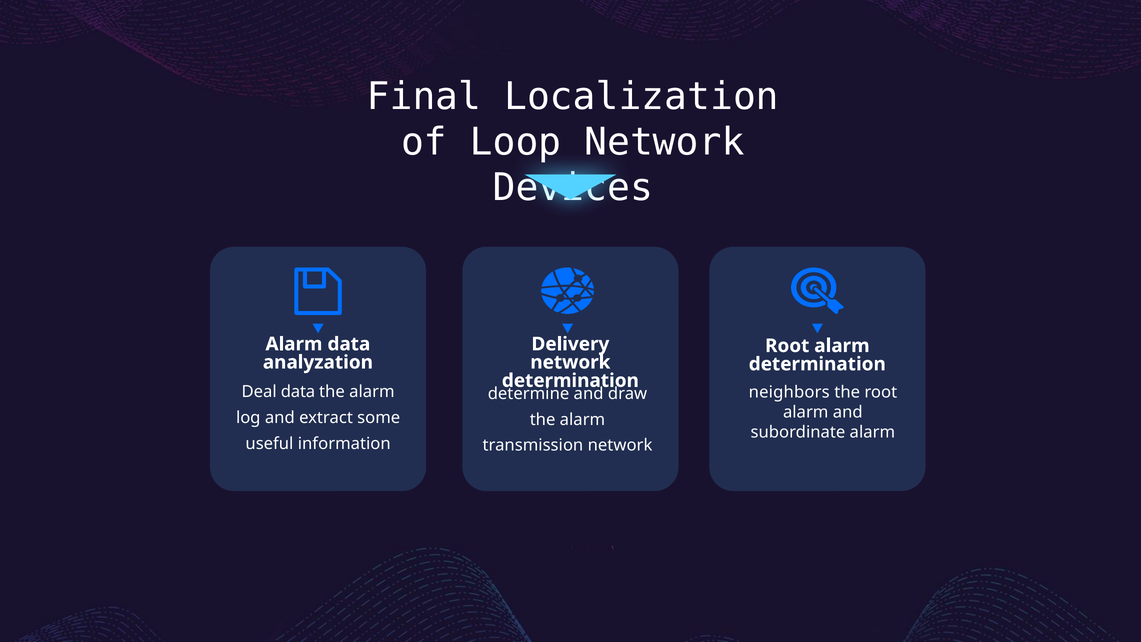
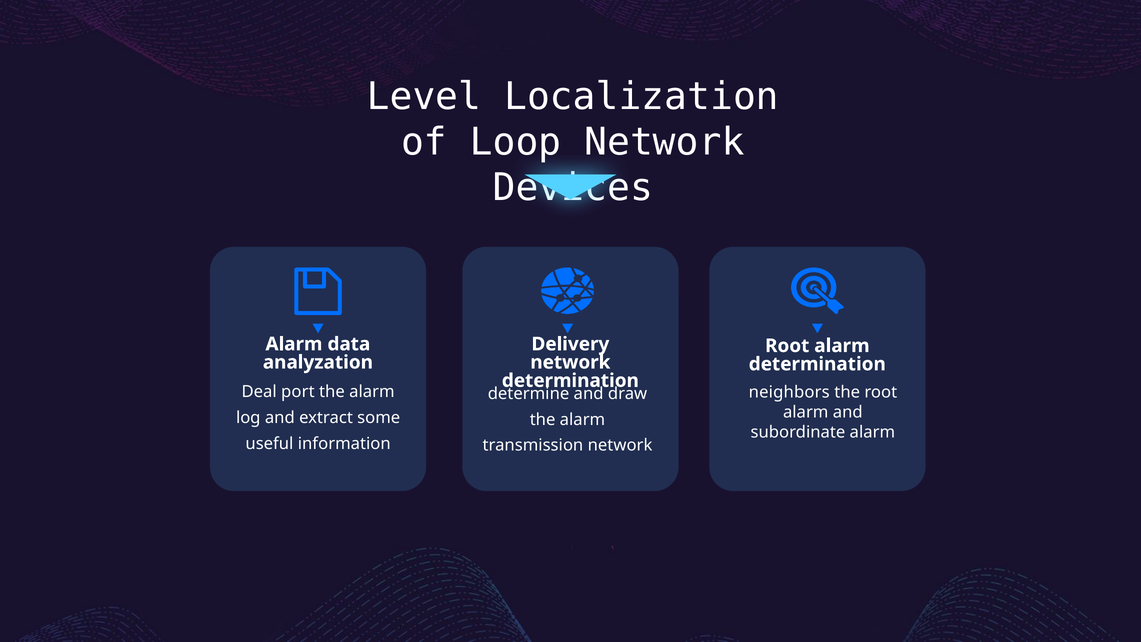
Final: Final -> Level (424, 96)
Deal data: data -> port (298, 392)
